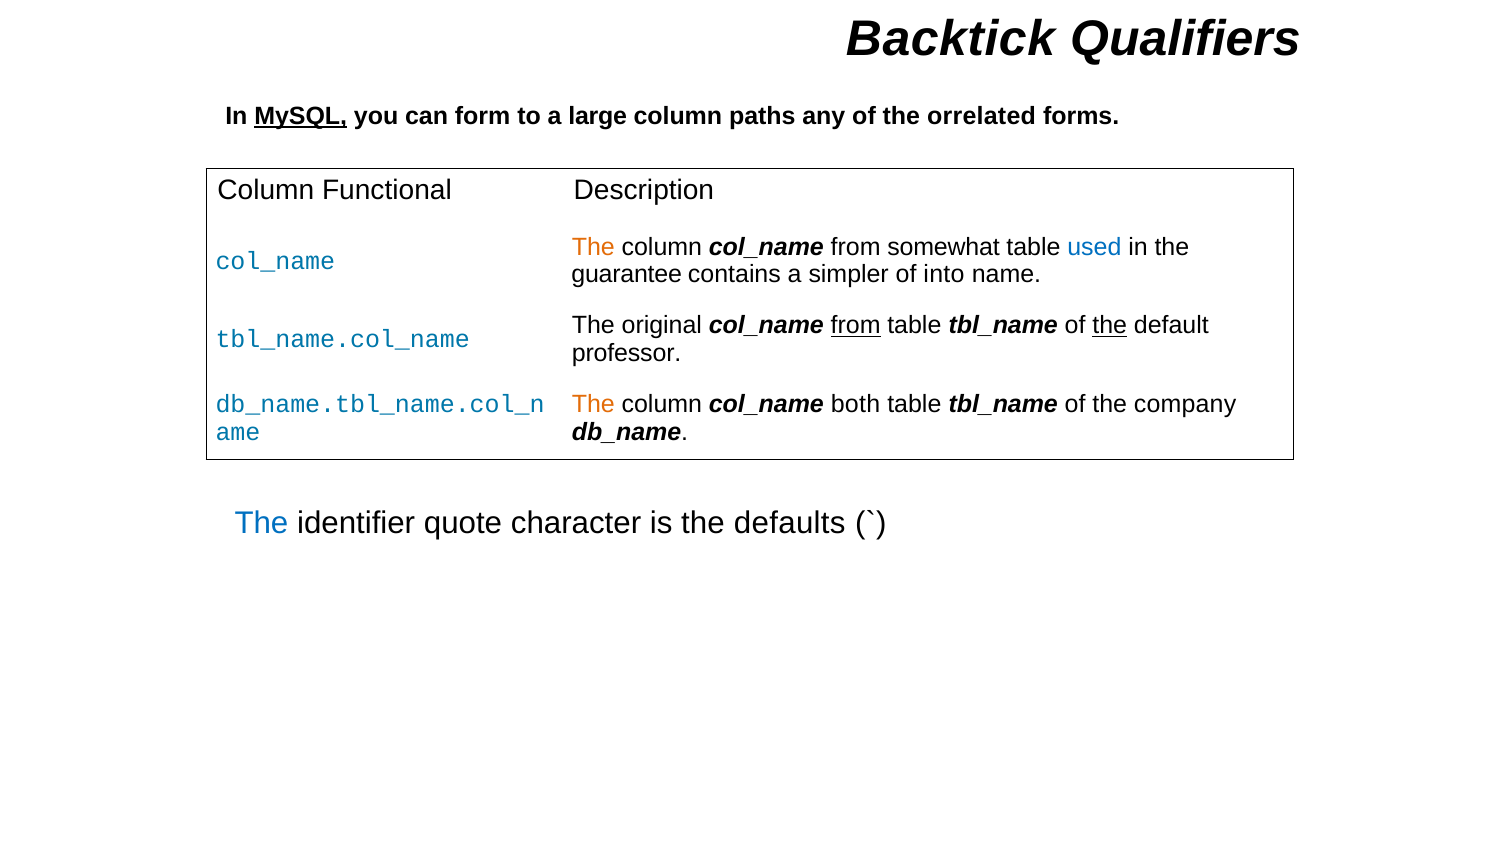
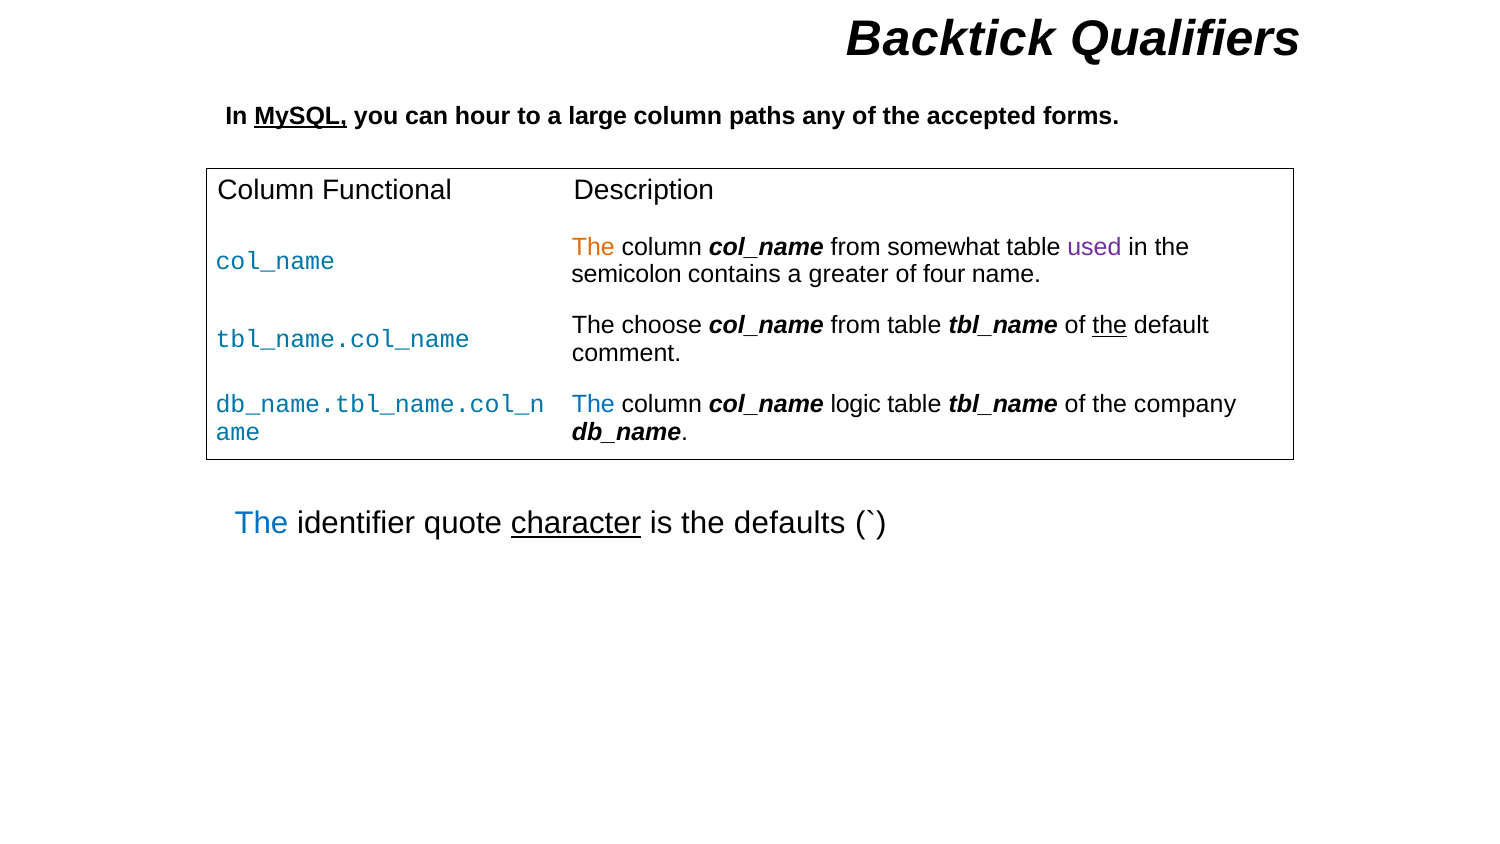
form: form -> hour (483, 116)
orrelated: orrelated -> accepted (982, 116)
used colour: blue -> purple (1094, 247)
guarantee: guarantee -> semicolon (627, 275)
simpler: simpler -> greater (849, 275)
into: into -> four (944, 275)
original: original -> choose (662, 325)
from underline: present -> none (856, 325)
professor: professor -> comment (627, 353)
The colour: orange -> blue (593, 404)
both: both -> logic (856, 404)
character underline: none -> present (576, 523)
